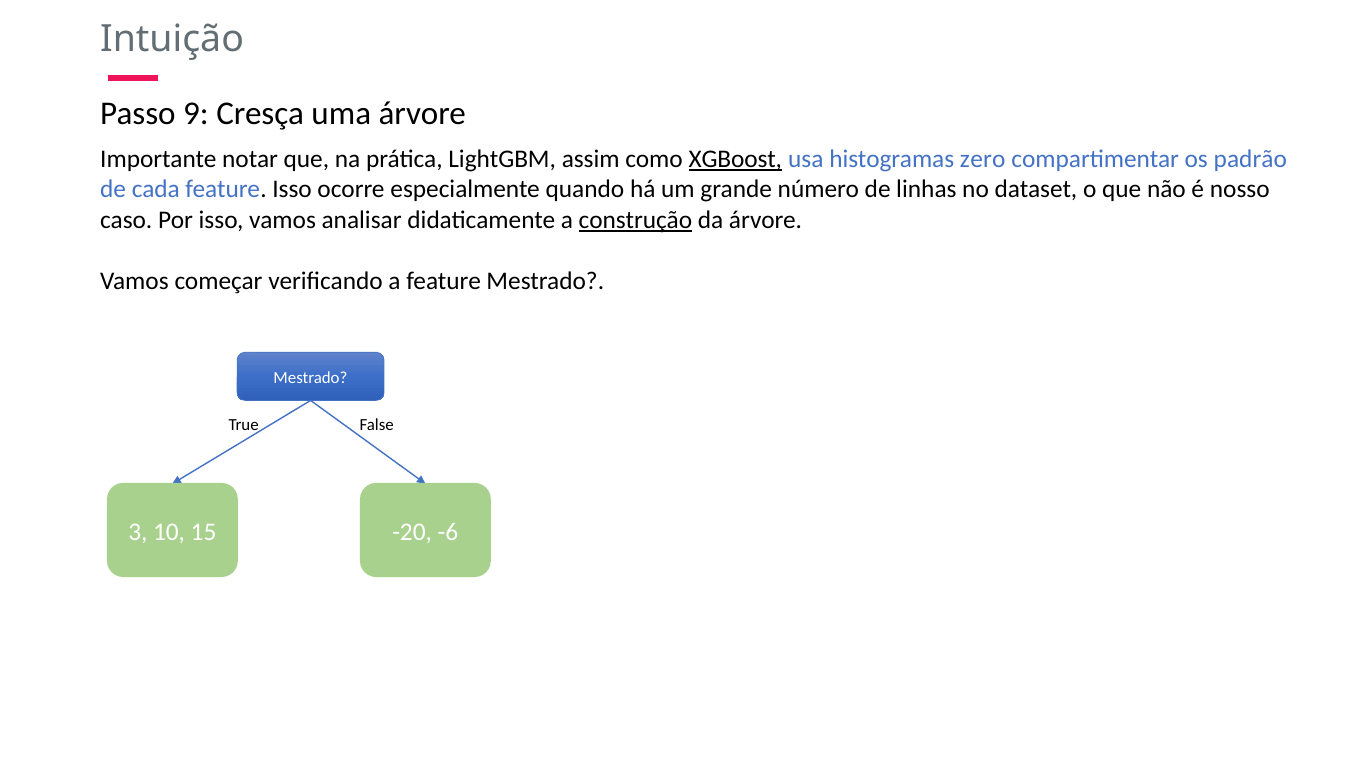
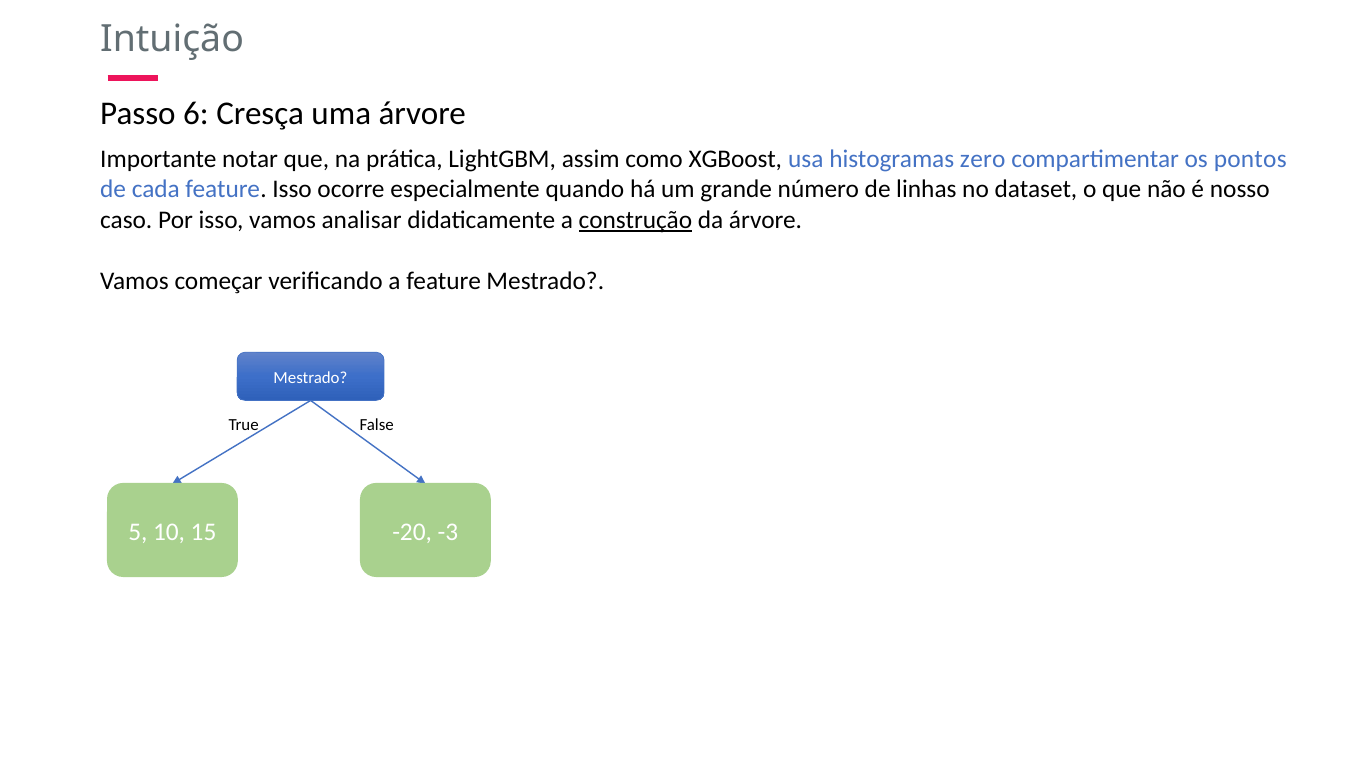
9: 9 -> 6 (196, 113)
XGBoost underline: present -> none (735, 159)
padrão: padrão -> pontos (1250, 159)
3: 3 -> 5 (138, 531)
-6: -6 -> -3 (448, 531)
